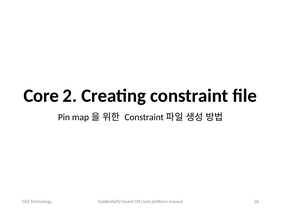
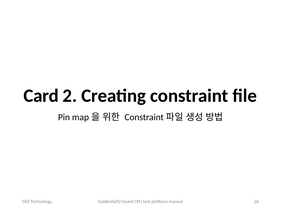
Core: Core -> Card (41, 96)
